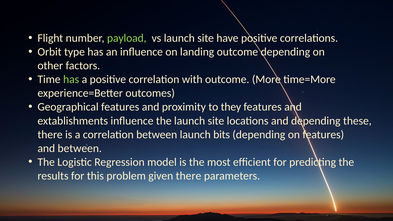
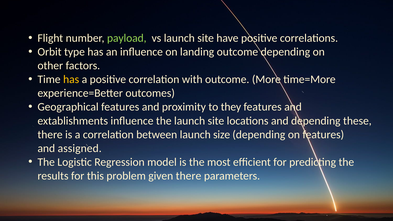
has colour: light green -> yellow (71, 79)
bits: bits -> size (222, 135)
and between: between -> assigned (80, 148)
